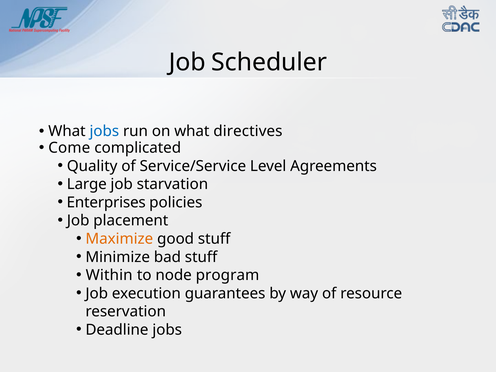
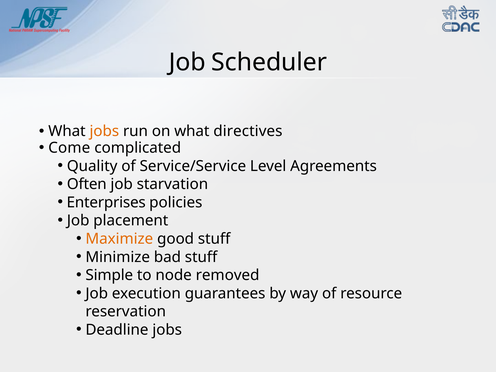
jobs colour: blue -> orange (104, 131)
Large: Large -> Often (87, 184)
Within: Within -> Simple (109, 275)
program: program -> removed (228, 275)
